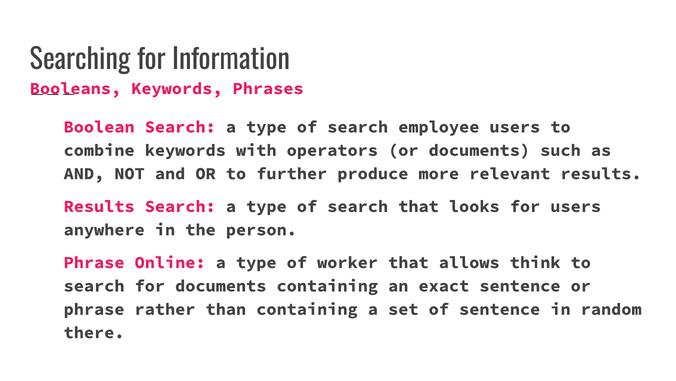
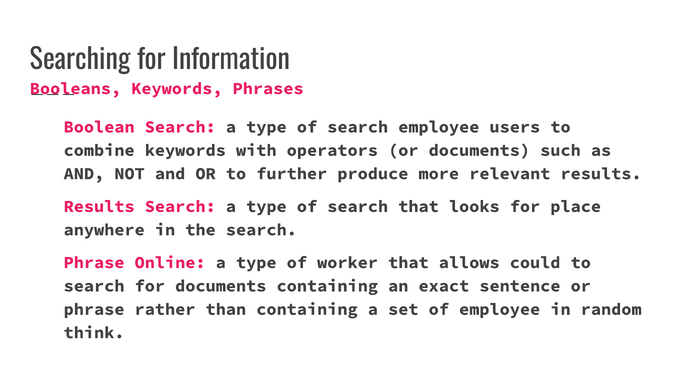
for users: users -> place (576, 206)
the person: person -> search (261, 229)
think: think -> could (535, 262)
of sentence: sentence -> employee (500, 309)
there: there -> think (94, 332)
